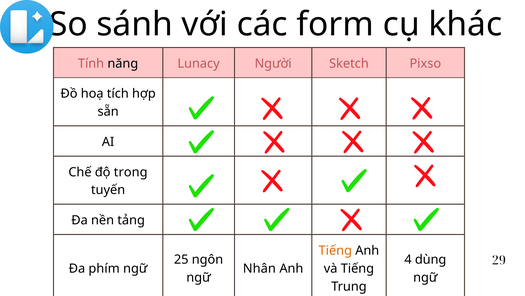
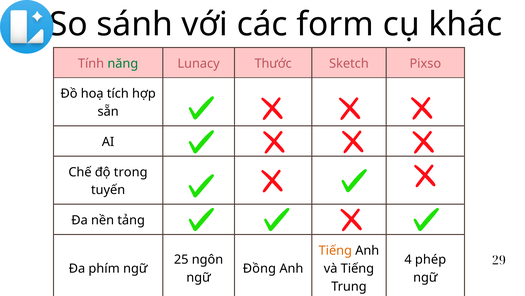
năng colour: black -> green (123, 63)
Người: Người -> Thước (273, 63)
dùng: dùng -> phép (431, 259)
Nhân: Nhân -> Đồng (259, 268)
